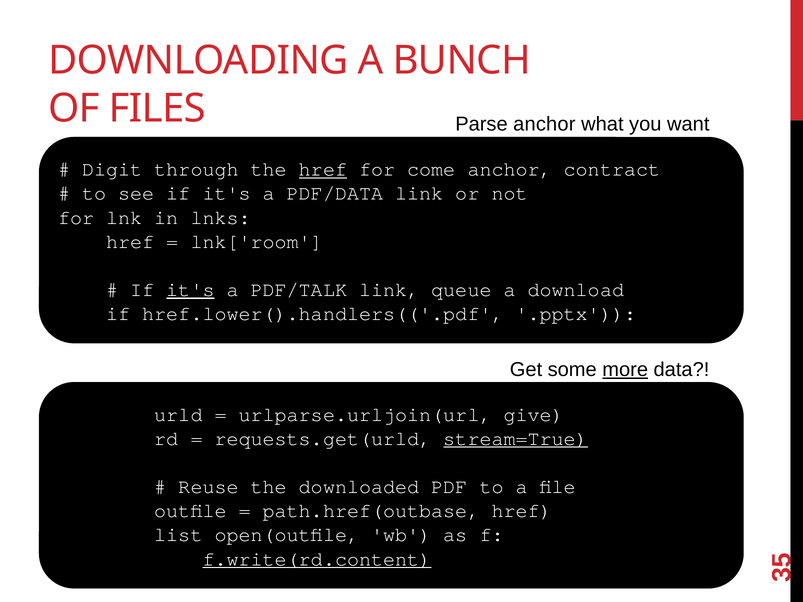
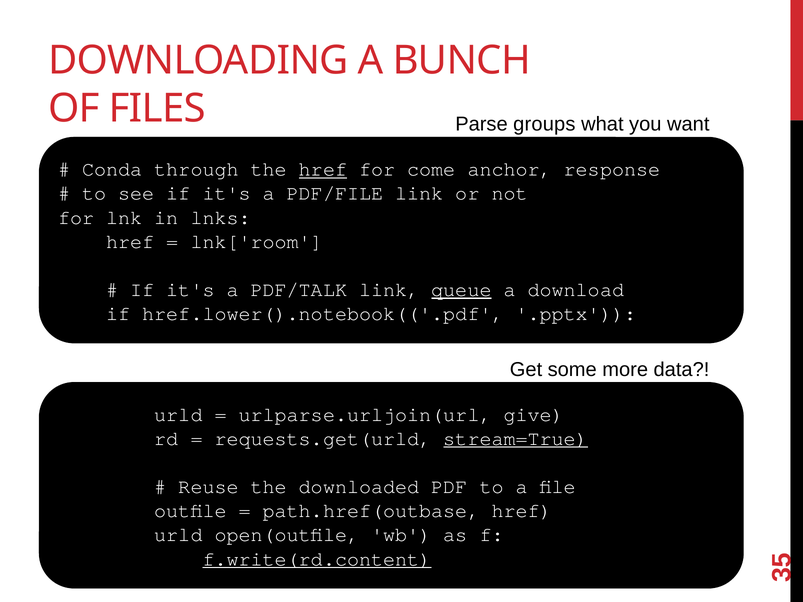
Parse anchor: anchor -> groups (544, 124)
Digit: Digit -> Conda (112, 169)
contract: contract -> response (612, 169)
PDF/DATA: PDF/DATA -> PDF/FILE (335, 193)
it's underline: present -> none (191, 290)
queue underline: none -> present (462, 290)
href.lower().handlers(('.pdf: href.lower().handlers(('.pdf -> href.lower().notebook(('.pdf (323, 314)
more underline: present -> none (625, 370)
list: list -> urld (178, 535)
